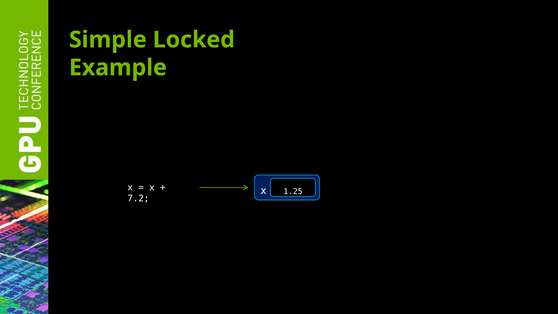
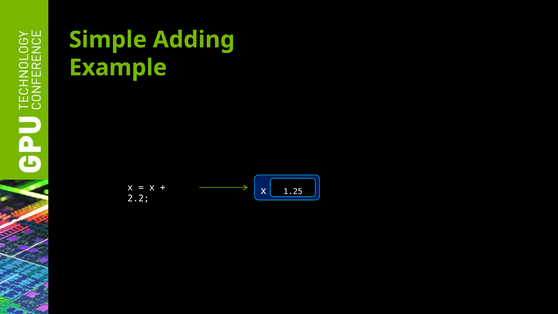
Locked: Locked -> Adding (194, 40)
7.2: 7.2 -> 2.2 (138, 198)
